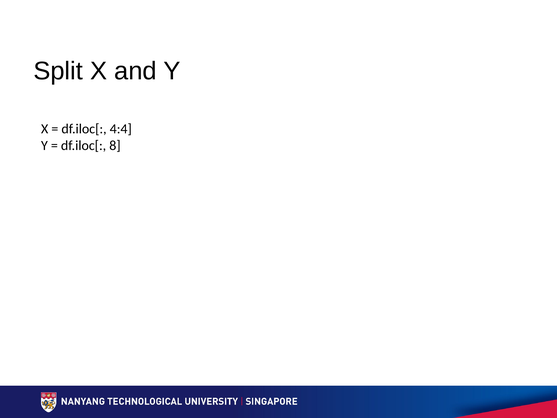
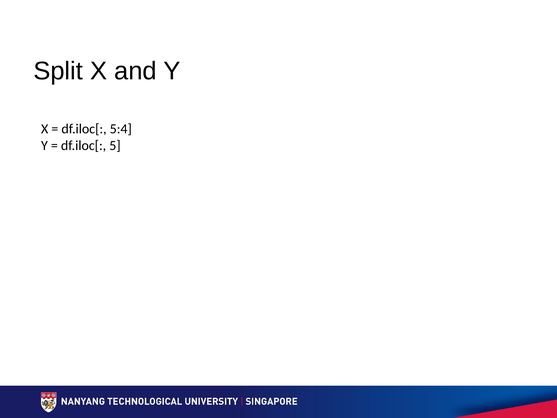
4:4: 4:4 -> 5:4 (121, 129)
8: 8 -> 5 (115, 146)
